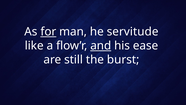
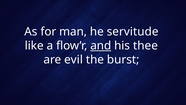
for underline: present -> none (48, 32)
ease: ease -> thee (145, 46)
still: still -> evil (74, 59)
